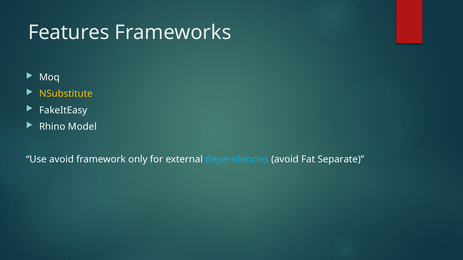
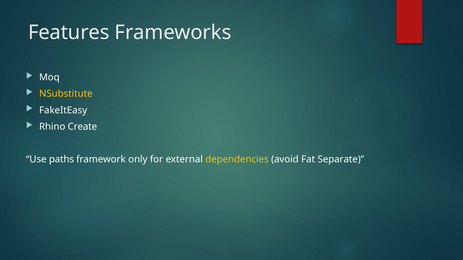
Model: Model -> Create (82, 127)
Use avoid: avoid -> paths (61, 160)
dependencies colour: light blue -> yellow (237, 160)
